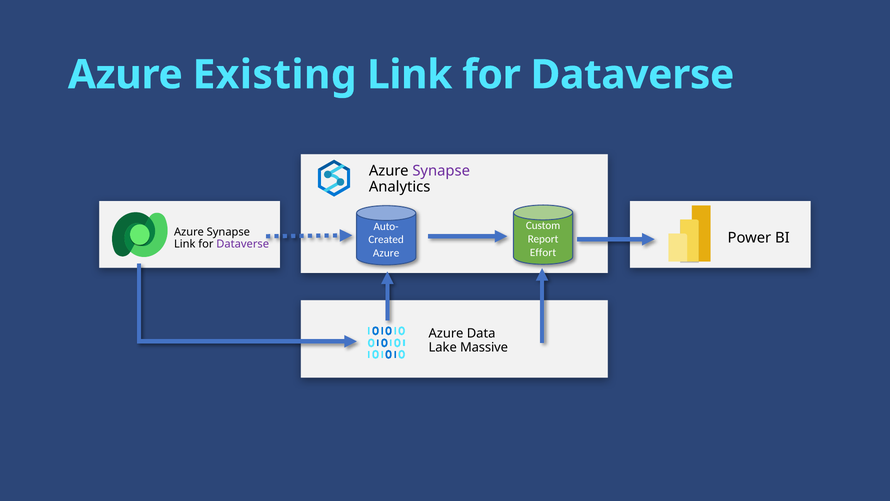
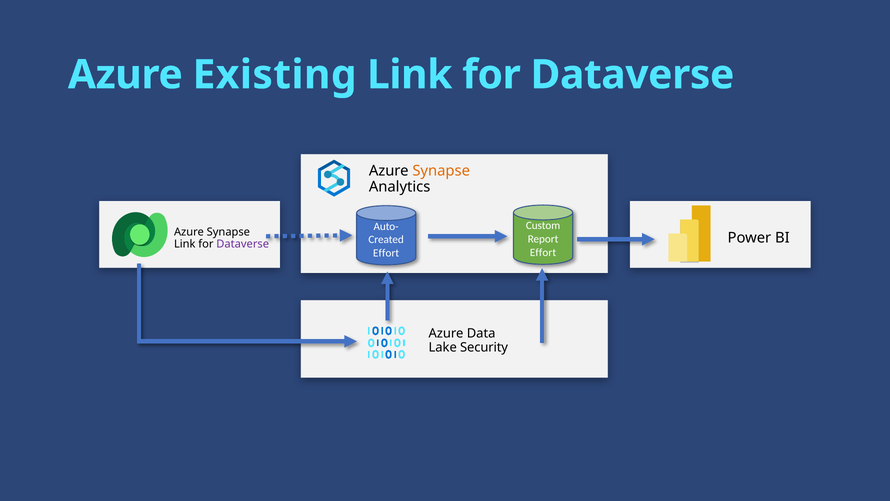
Synapse colour: purple -> orange (441, 171)
Azure: Azure -> Effort (386, 253)
Massive: Massive -> Security (484, 347)
